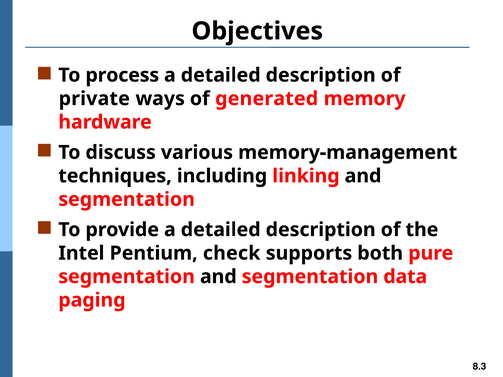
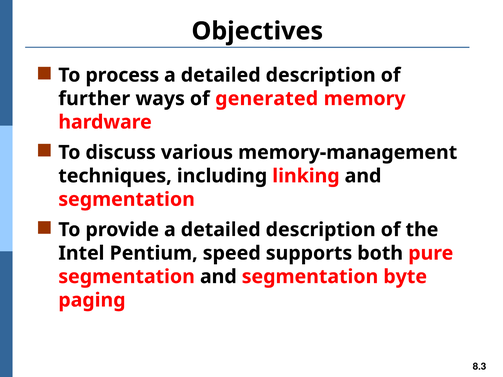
private: private -> further (94, 99)
check: check -> speed (232, 253)
data: data -> byte (405, 277)
